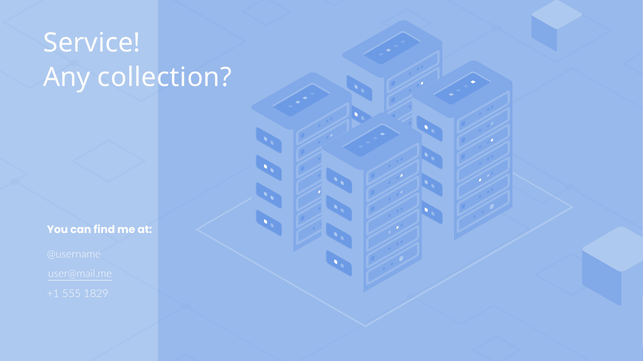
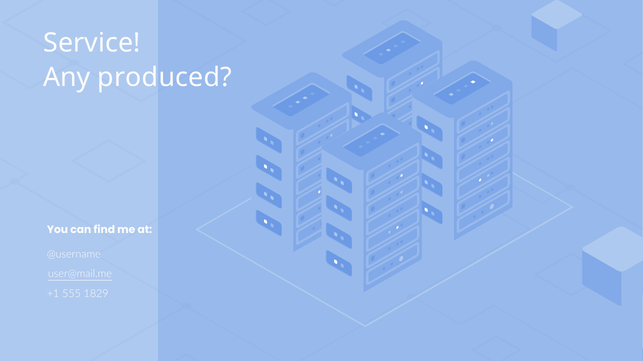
collection: collection -> produced (165, 78)
